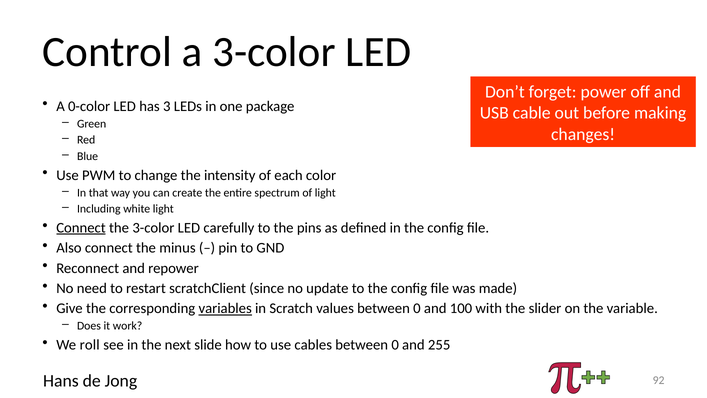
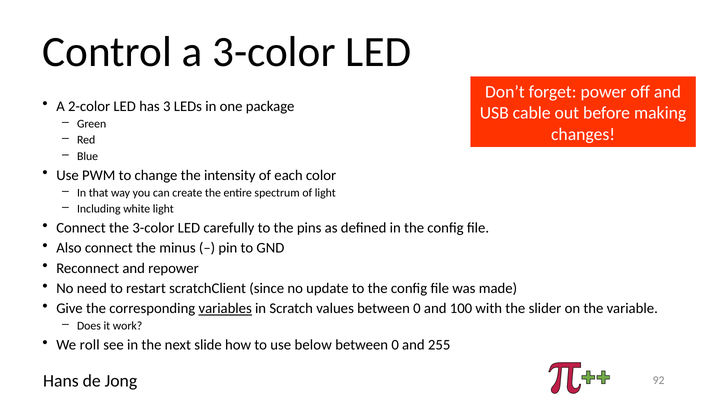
0-color: 0-color -> 2-color (89, 106)
Connect underline: present -> none (81, 228)
cables: cables -> below (313, 345)
